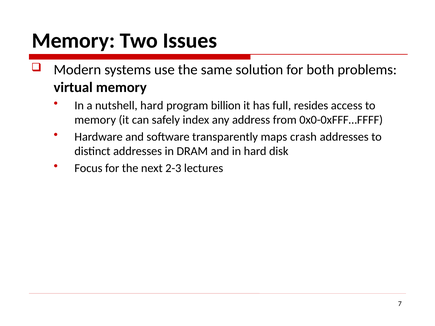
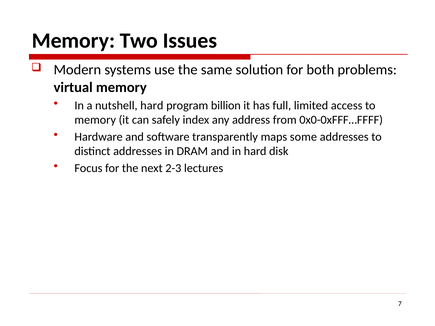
resides: resides -> limited (311, 105)
crash: crash -> some (303, 137)
